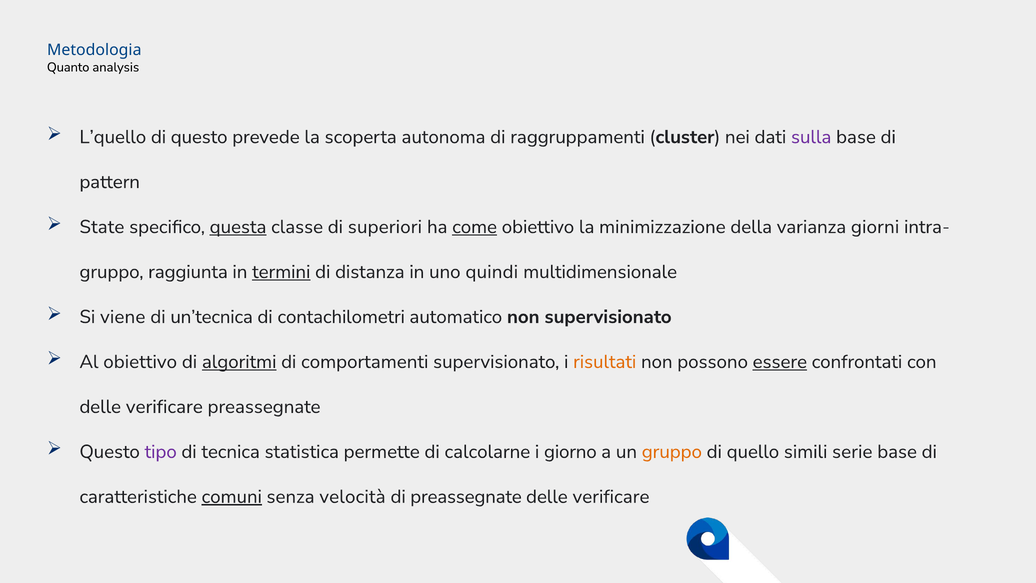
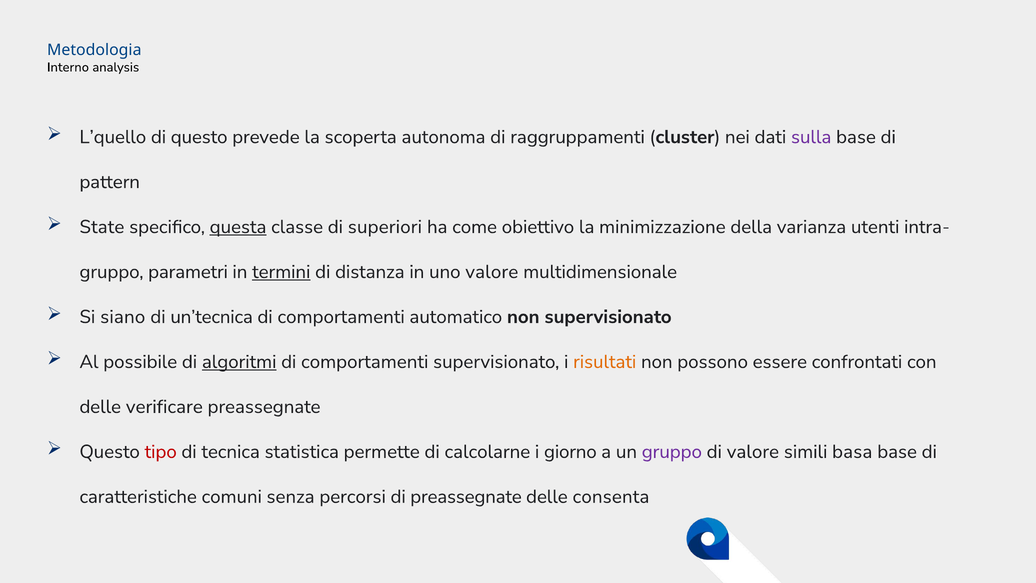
Quanto: Quanto -> Interno (68, 67)
come underline: present -> none (475, 227)
giorni: giorni -> utenti (875, 227)
raggiunta: raggiunta -> parametri (188, 272)
uno quindi: quindi -> valore (492, 272)
viene: viene -> siano (123, 317)
contachilometri: contachilometri -> comportamenti (341, 317)
Al obiettivo: obiettivo -> possibile (140, 362)
essere underline: present -> none (780, 362)
tipo colour: purple -> red (161, 452)
gruppo colour: orange -> purple (672, 452)
di quello: quello -> valore (753, 452)
serie: serie -> basa (852, 452)
comuni underline: present -> none (232, 496)
velocità: velocità -> percorsi (353, 496)
verificare: verificare -> consenta (611, 496)
